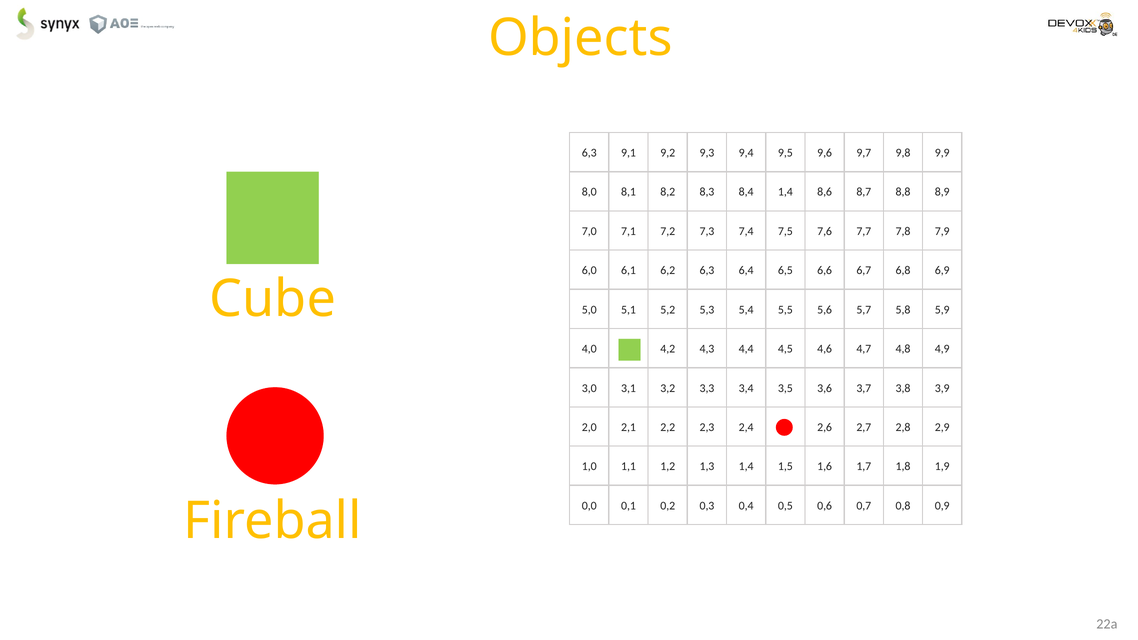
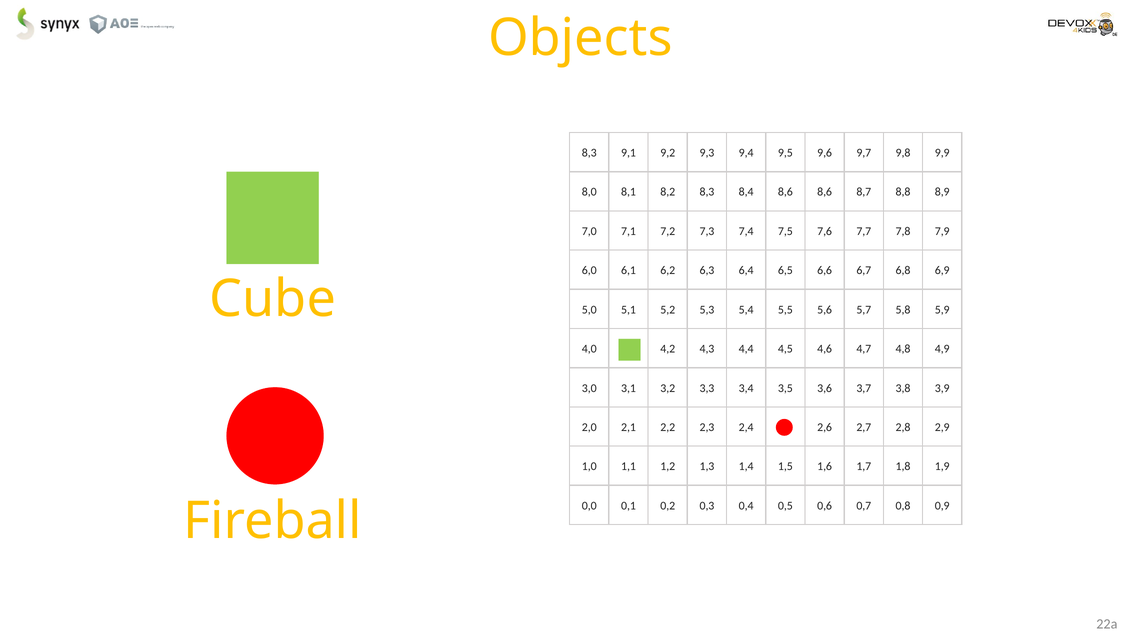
6,3: 6,3 -> 8,3 (589, 153)
8,4 1,4: 1,4 -> 8,6 (785, 192)
